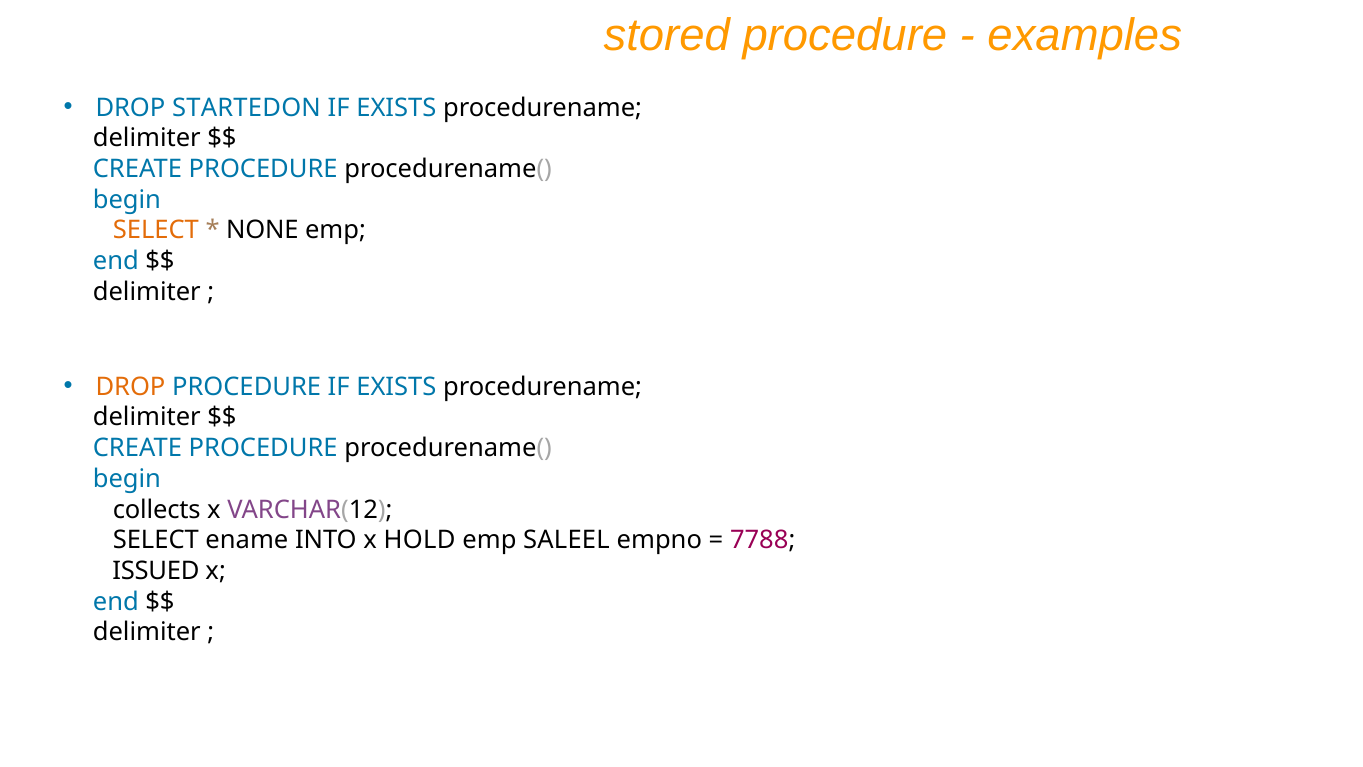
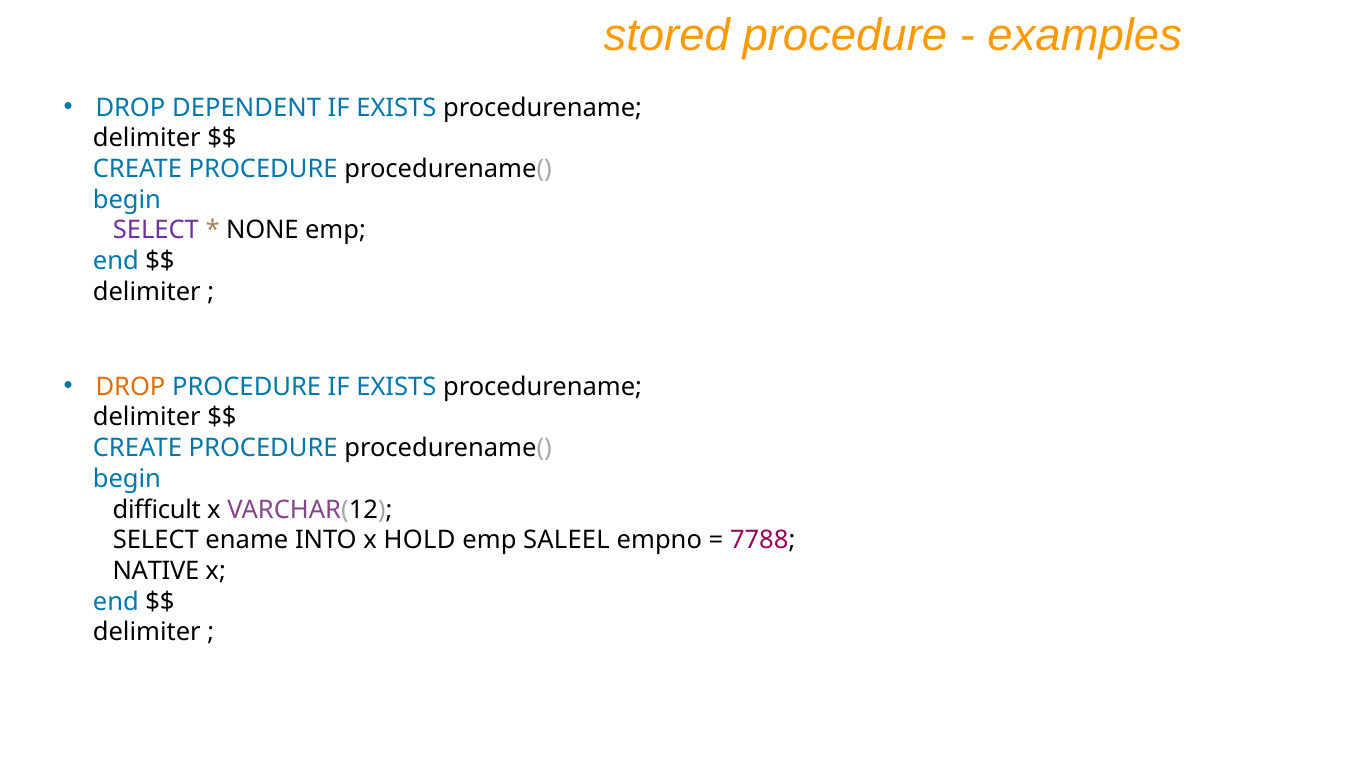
STARTEDON: STARTEDON -> DEPENDENT (247, 108)
SELECT colour: orange -> purple (156, 230)
collects: collects -> difficult (157, 509)
ISSUED: ISSUED -> NATIVE (156, 571)
